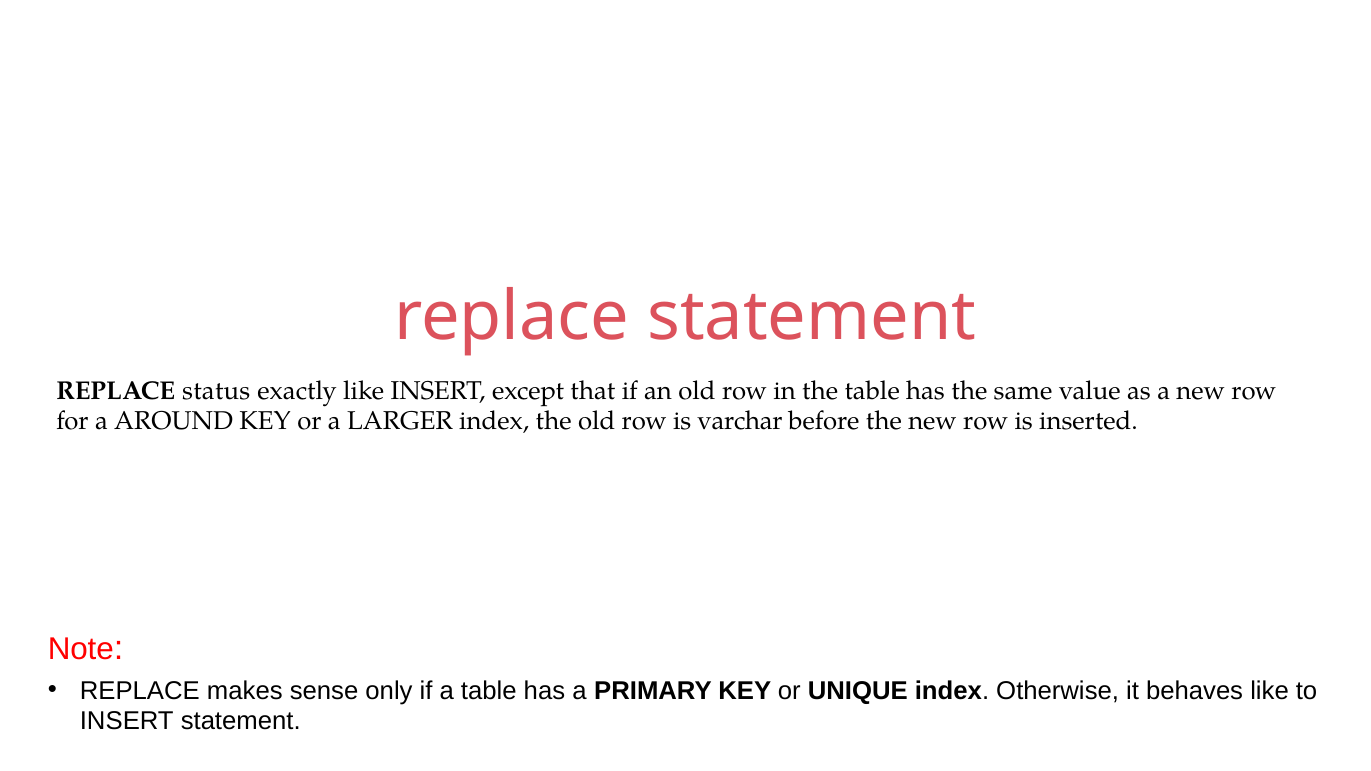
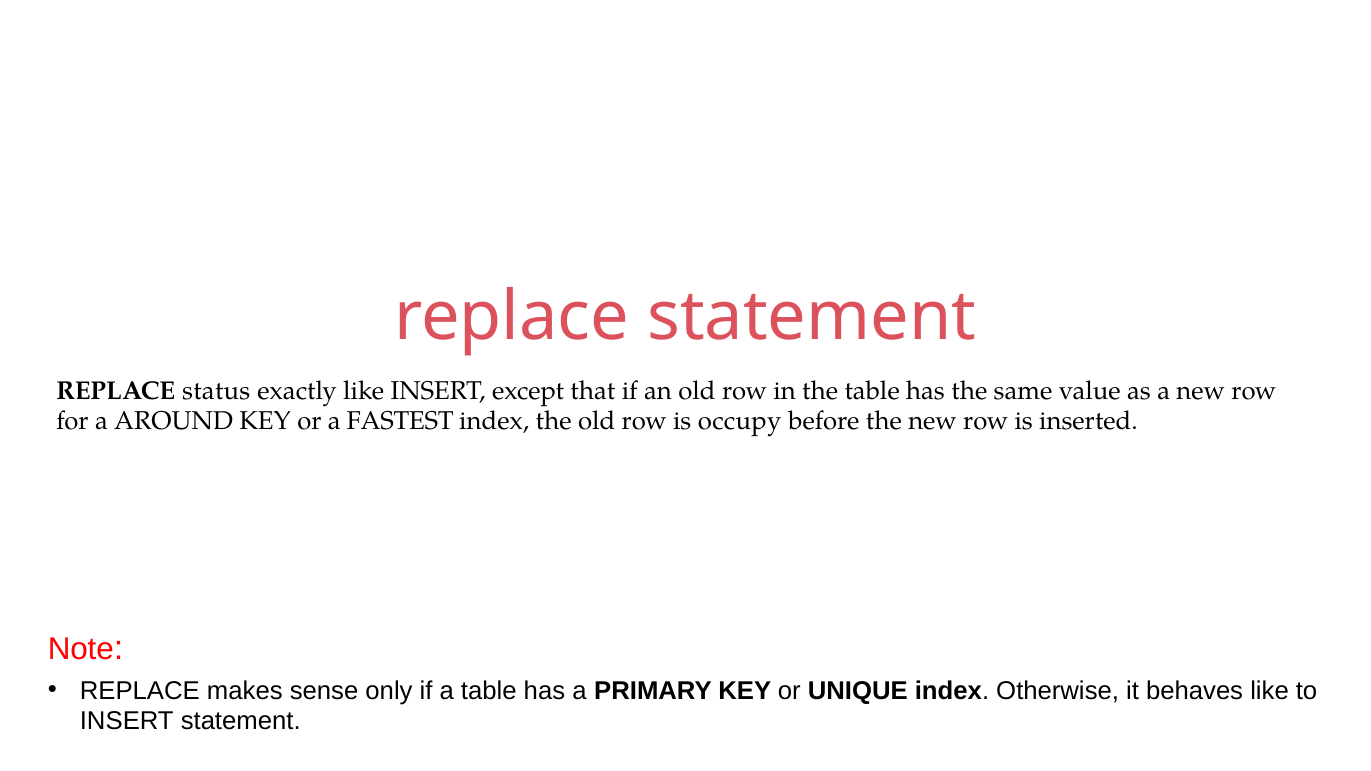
LARGER: LARGER -> FASTEST (400, 422)
varchar: varchar -> occupy (740, 422)
